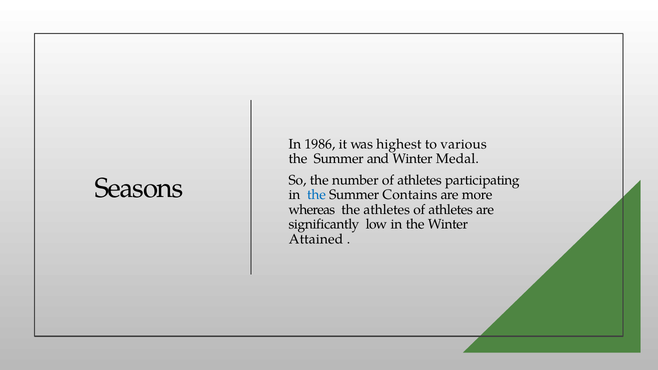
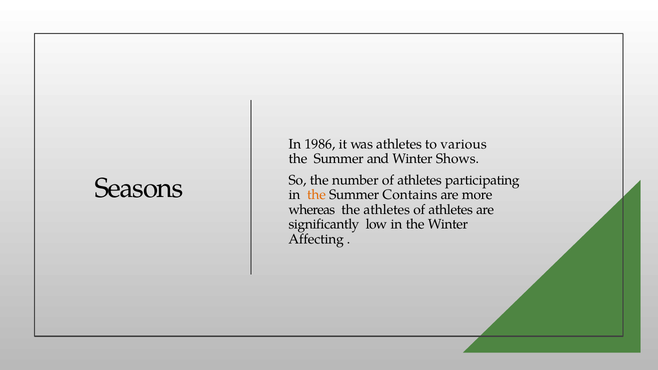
was highest: highest -> athletes (399, 144)
Medal: Medal -> Shows (457, 159)
the colour: blue -> orange (316, 195)
Attained: Attained -> Affecting (316, 239)
